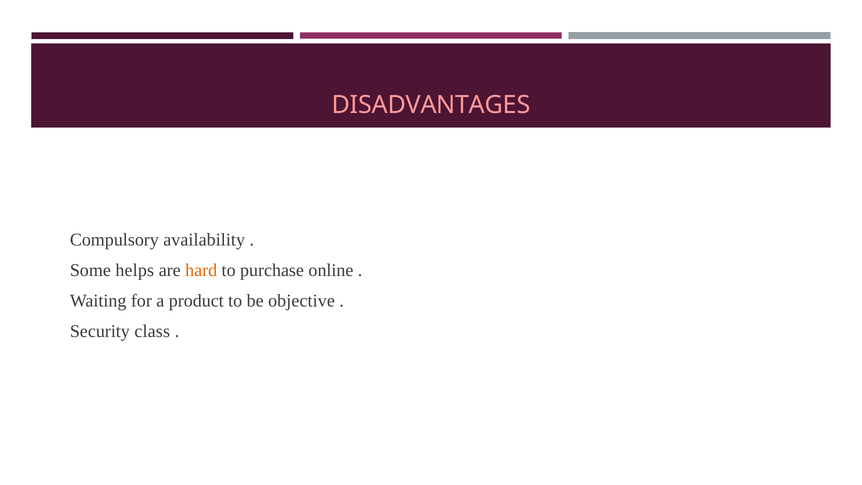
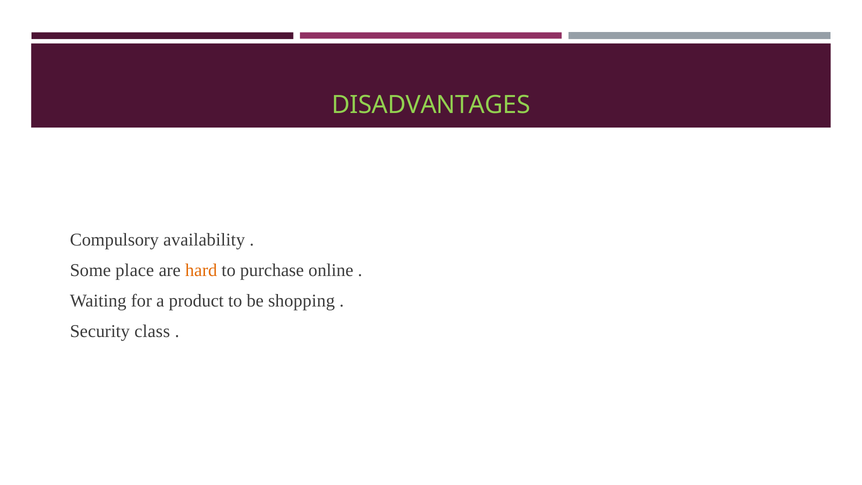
DISADVANTAGES colour: pink -> light green (431, 105)
helps: helps -> place (135, 270)
objective: objective -> shopping (302, 301)
